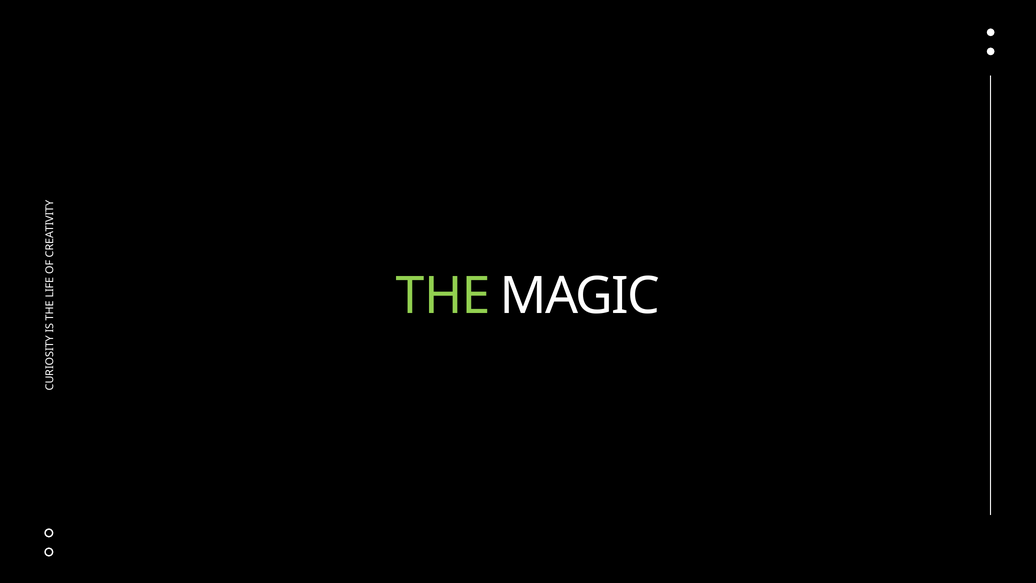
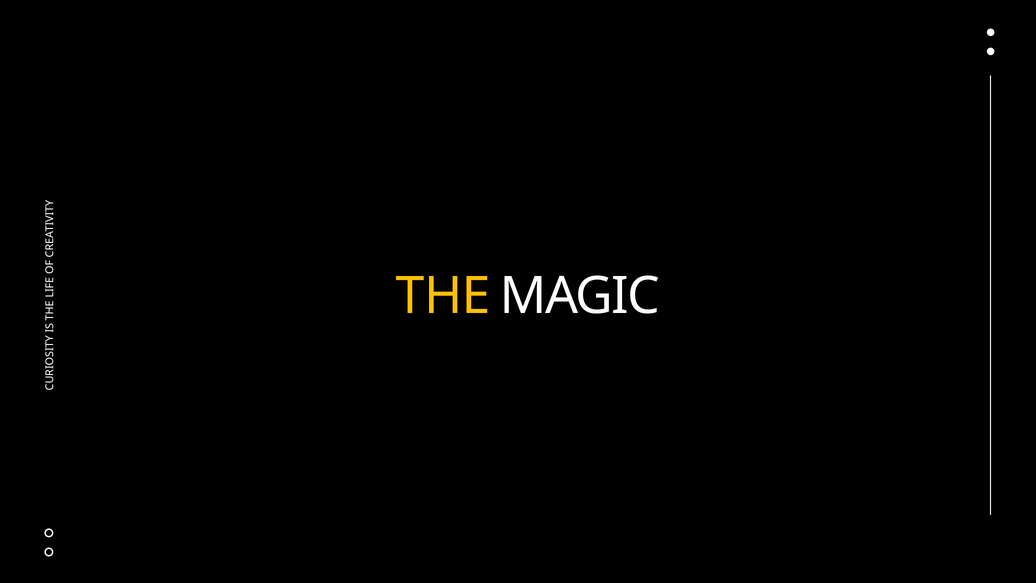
THE colour: light green -> yellow (443, 296)
